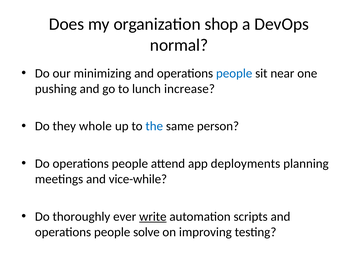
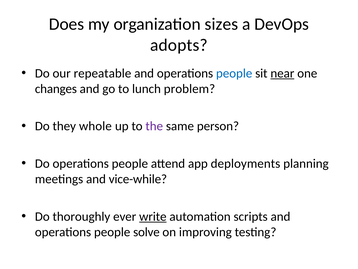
shop: shop -> sizes (221, 24)
normal: normal -> adopts (179, 45)
minimizing: minimizing -> repeatable (102, 73)
near underline: none -> present (282, 73)
pushing: pushing -> changes (56, 89)
increase: increase -> problem (189, 89)
the colour: blue -> purple (154, 126)
